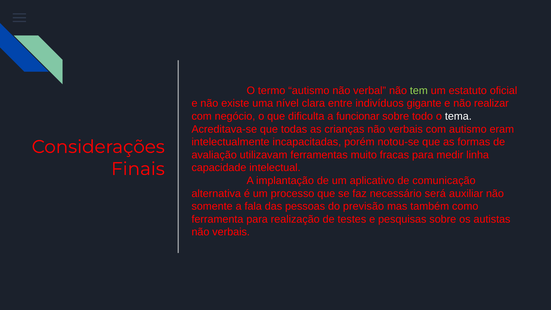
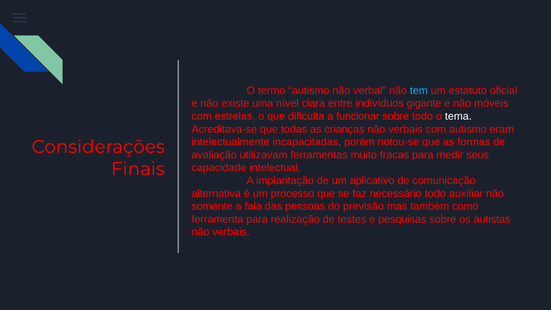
tem colour: light green -> light blue (419, 91)
realizar: realizar -> móveis (491, 103)
negócio: negócio -> estrelas (235, 116)
linha: linha -> seus (478, 155)
necessário será: será -> todo (435, 193)
